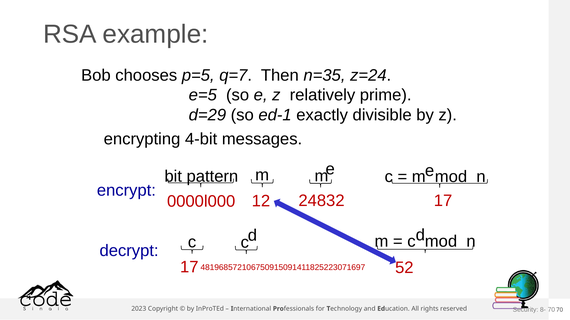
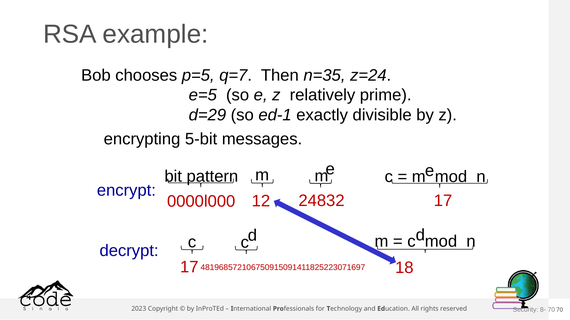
4-bit: 4-bit -> 5-bit (201, 139)
52: 52 -> 18 (404, 268)
